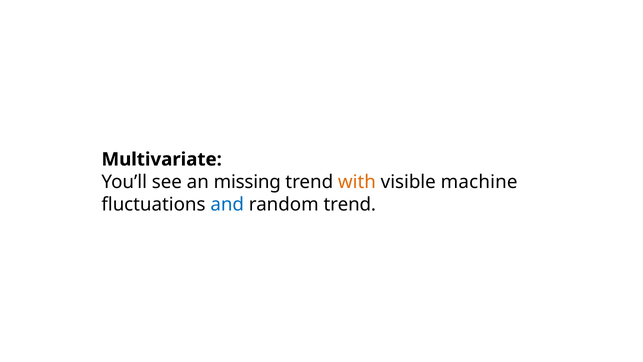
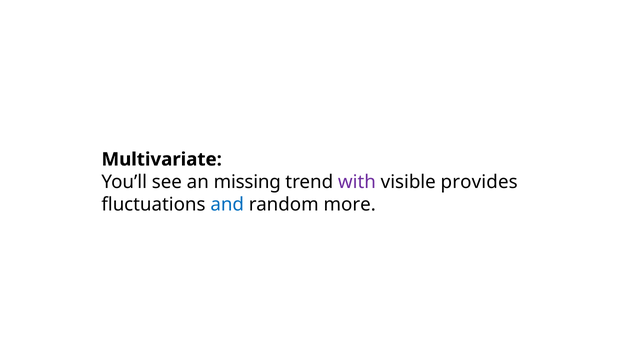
with colour: orange -> purple (357, 182)
machine: machine -> provides (479, 182)
random trend: trend -> more (350, 204)
